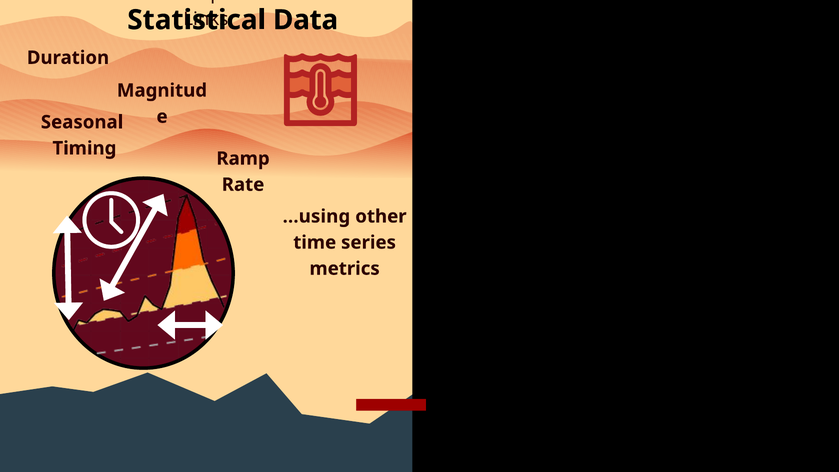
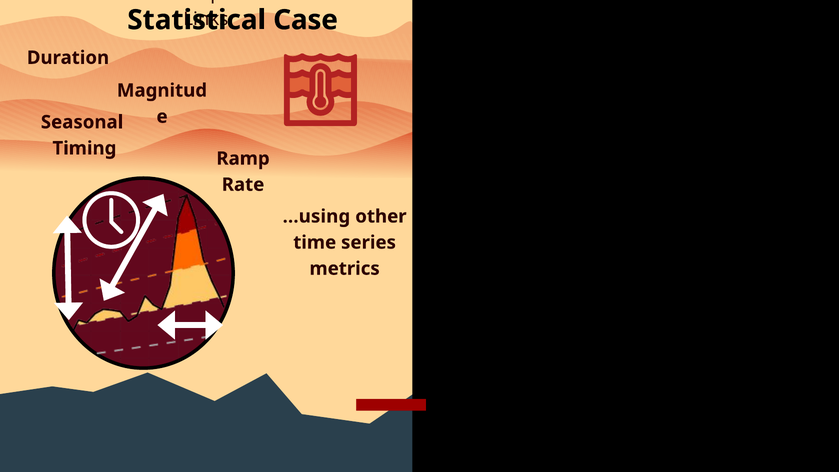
Data: Data -> Case (306, 20)
